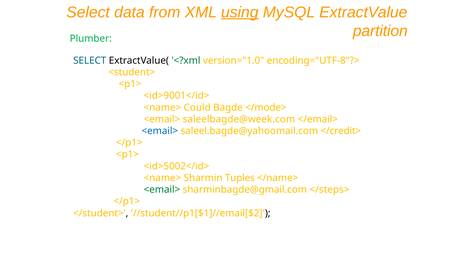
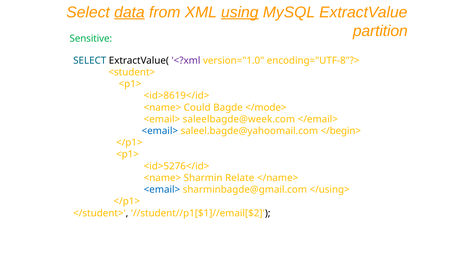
data underline: none -> present (129, 12)
Plumber: Plumber -> Sensitive (91, 39)
<?xml colour: green -> purple (186, 61)
<id>9001</id>: <id>9001</id> -> <id>8619</id> (177, 96)
</credit>: </credit> -> </begin> (341, 131)
<id>5002</id>: <id>5002</id> -> <id>5276</id> (177, 166)
Tuples: Tuples -> Relate (240, 178)
<email> colour: green -> blue (162, 190)
</steps>: </steps> -> </using> (330, 190)
